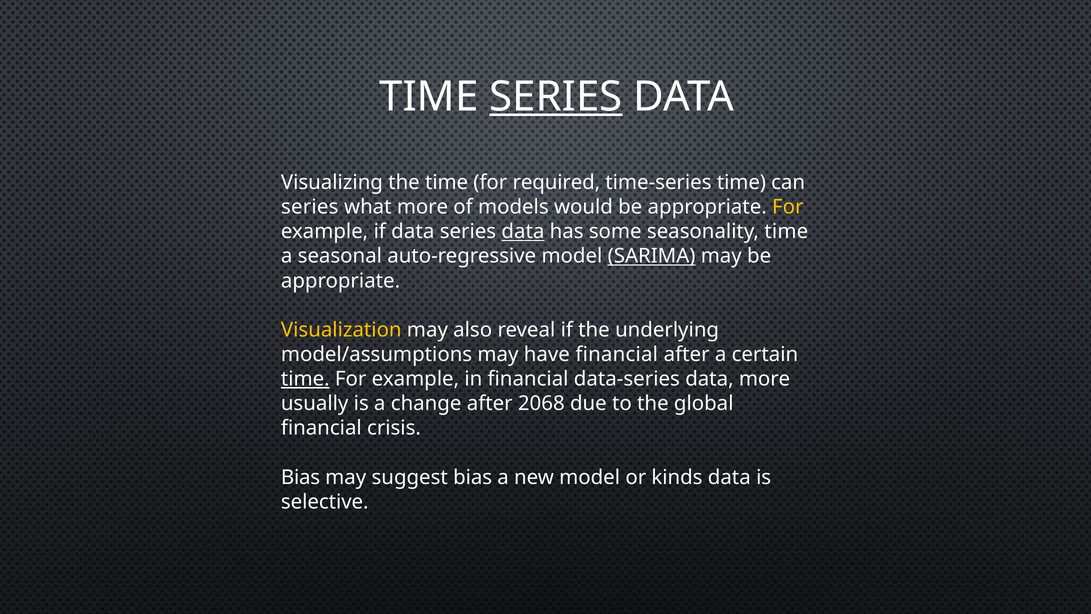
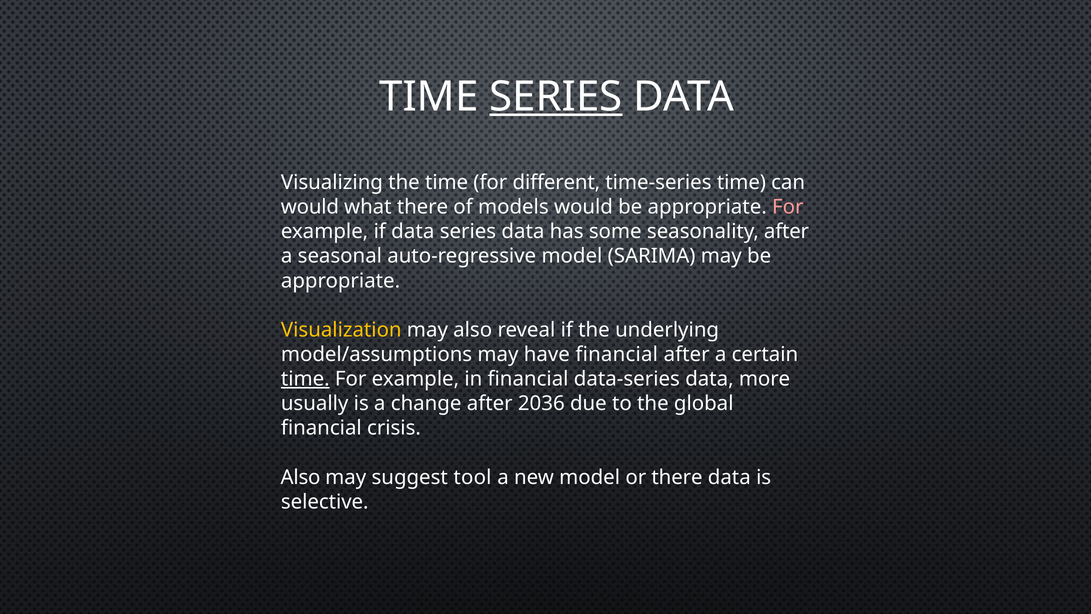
required: required -> different (556, 182)
series: series -> would (310, 207)
what more: more -> there (422, 207)
For colour: yellow -> pink (788, 207)
data underline: present -> none (523, 232)
seasonality time: time -> after (787, 232)
SARIMA underline: present -> none (652, 256)
2068: 2068 -> 2036 (541, 403)
Bias: Bias -> Also (301, 477)
suggest bias: bias -> tool (473, 477)
or kinds: kinds -> there (677, 477)
